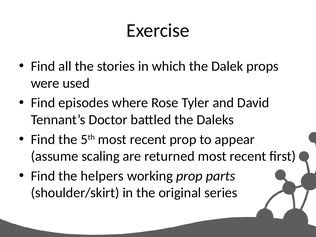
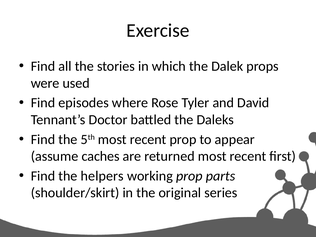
scaling: scaling -> caches (101, 156)
